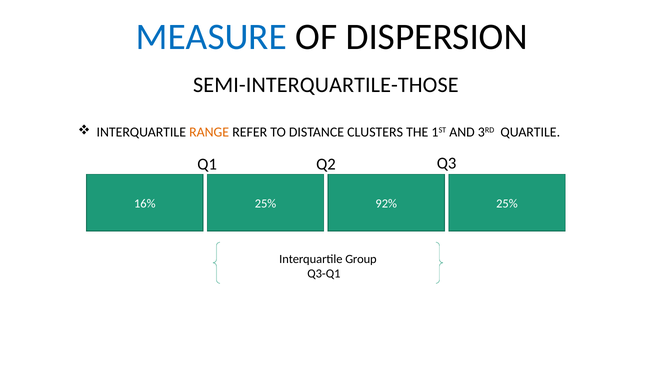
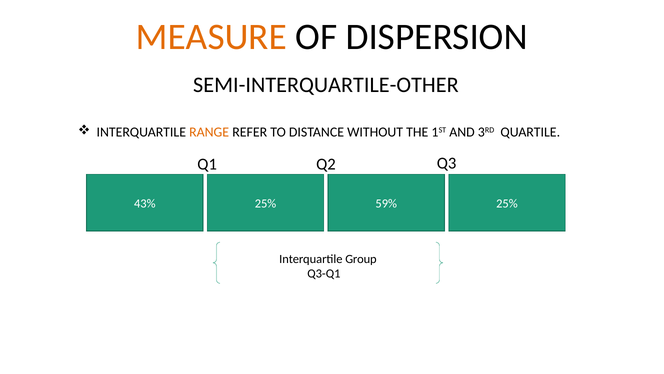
MEASURE colour: blue -> orange (211, 37)
SEMI-INTERQUARTILE-THOSE: SEMI-INTERQUARTILE-THOSE -> SEMI-INTERQUARTILE-OTHER (326, 85)
CLUSTERS: CLUSTERS -> WITHOUT (375, 132)
16%: 16% -> 43% (145, 203)
92%: 92% -> 59% (386, 203)
